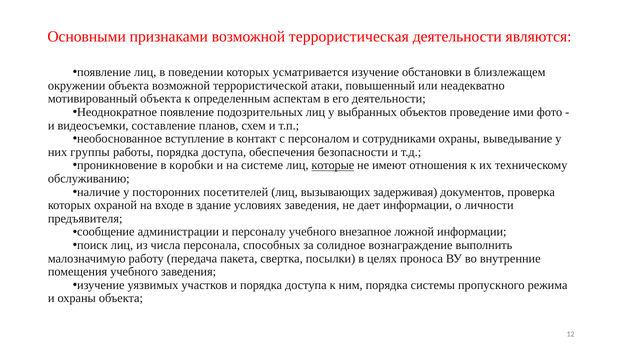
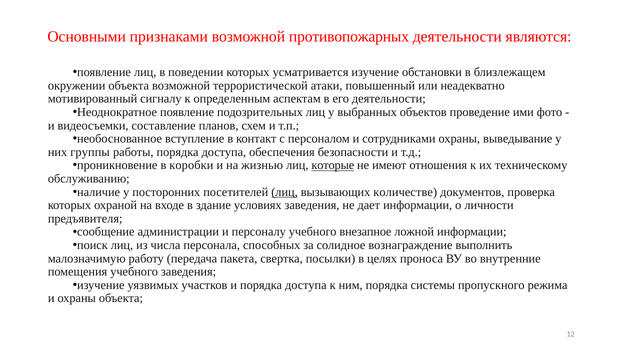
террористическая: террористическая -> противопожарных (349, 37)
мотивированный объекта: объекта -> сигналу (161, 99)
системе: системе -> жизнью (262, 165)
лиц underline: none -> present (285, 192)
задерживая: задерживая -> количестве (405, 192)
